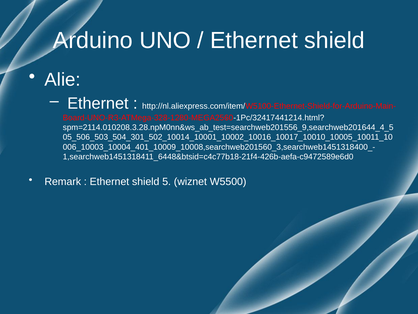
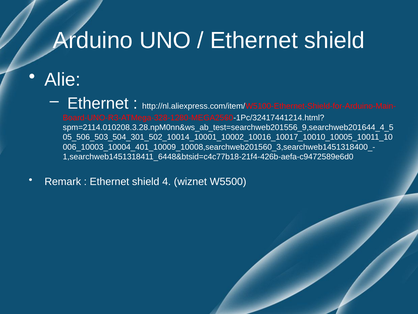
5: 5 -> 4 (167, 181)
